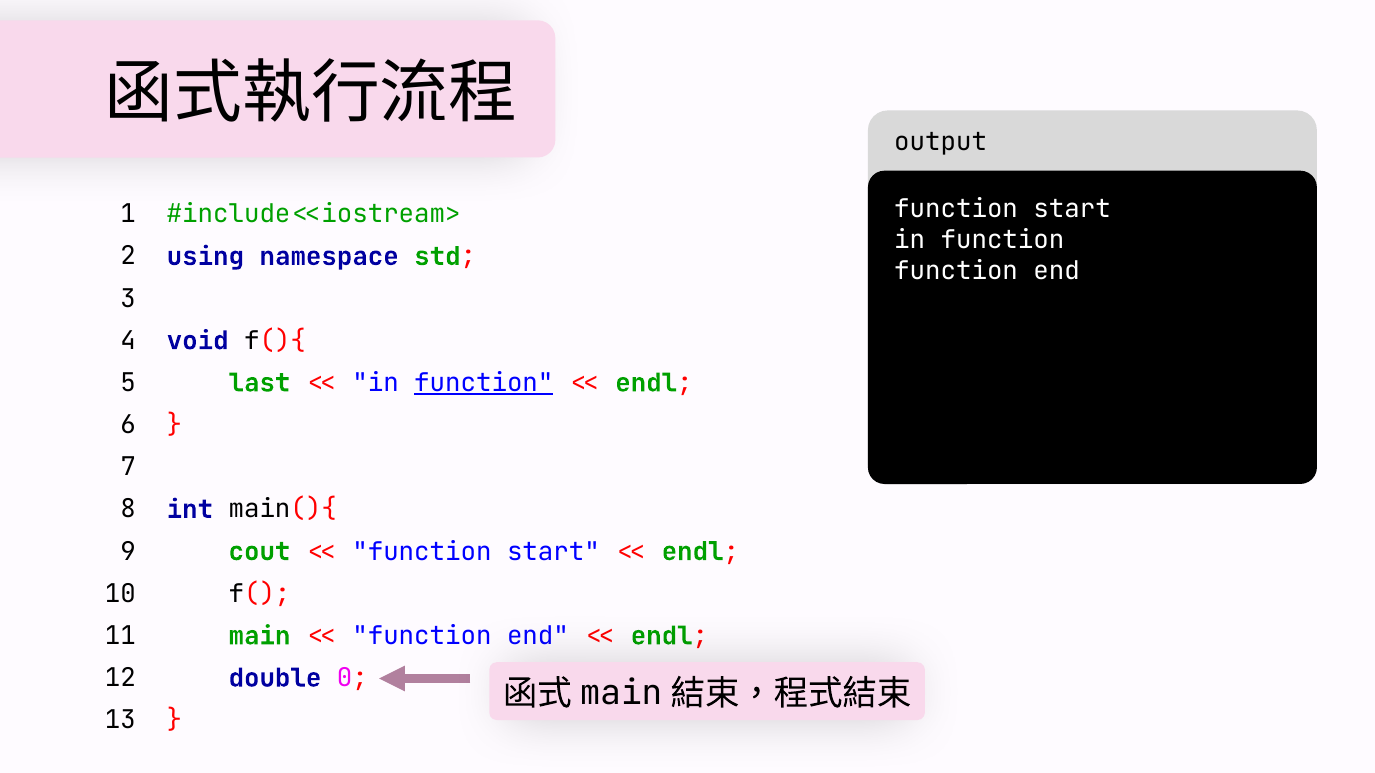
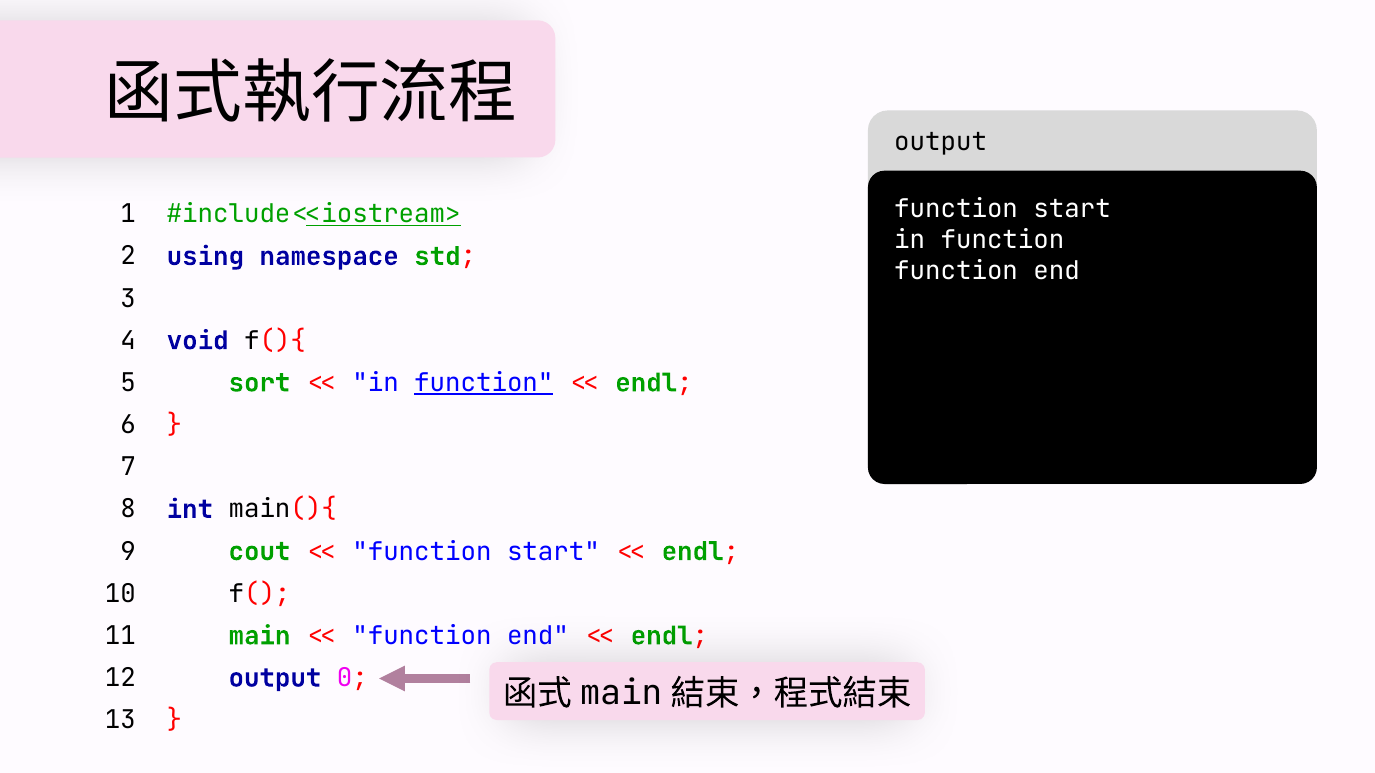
<iostream> underline: none -> present (383, 214)
last: last -> sort (260, 383)
12 double: double -> output (275, 678)
